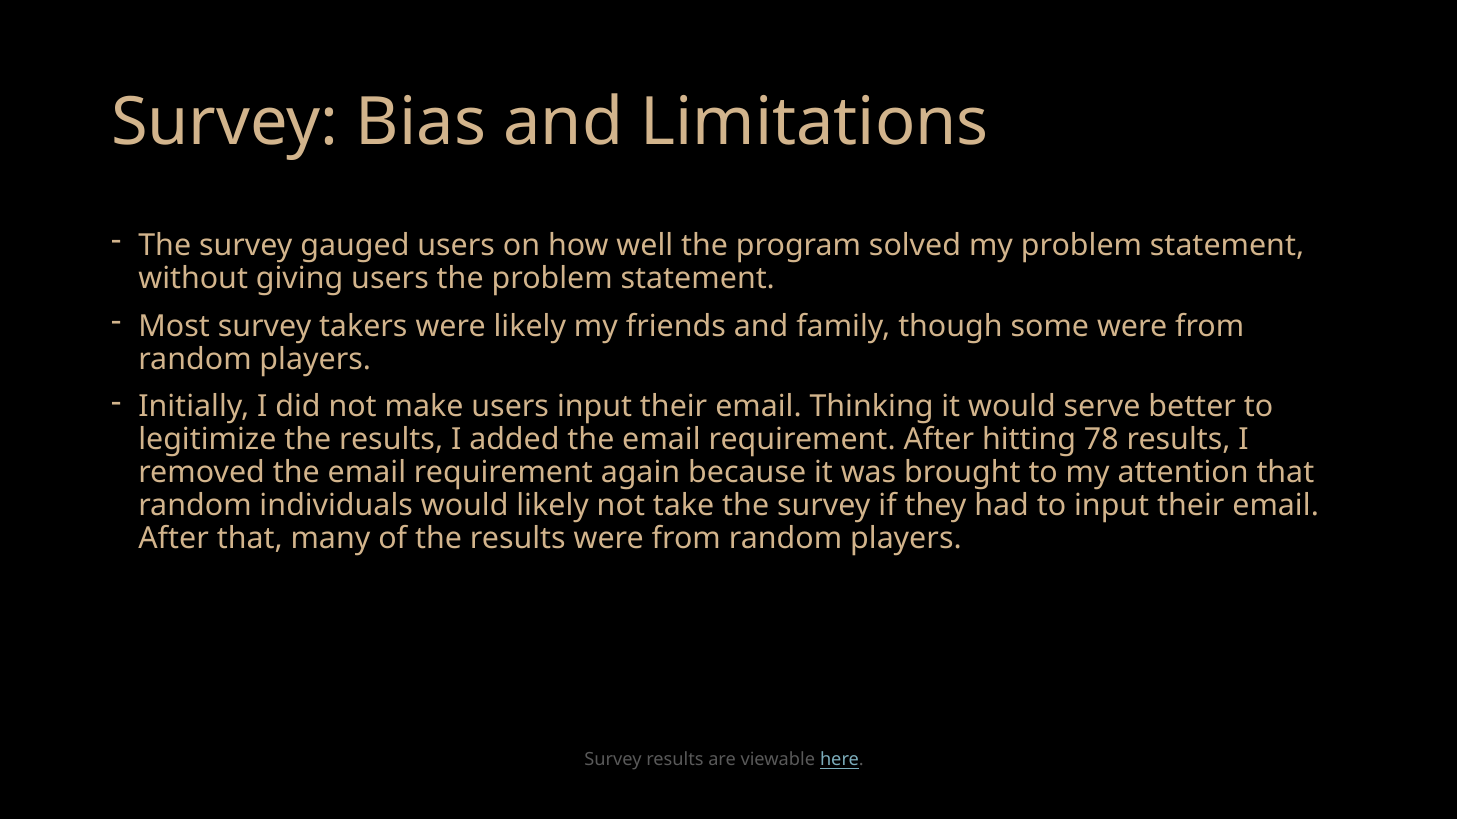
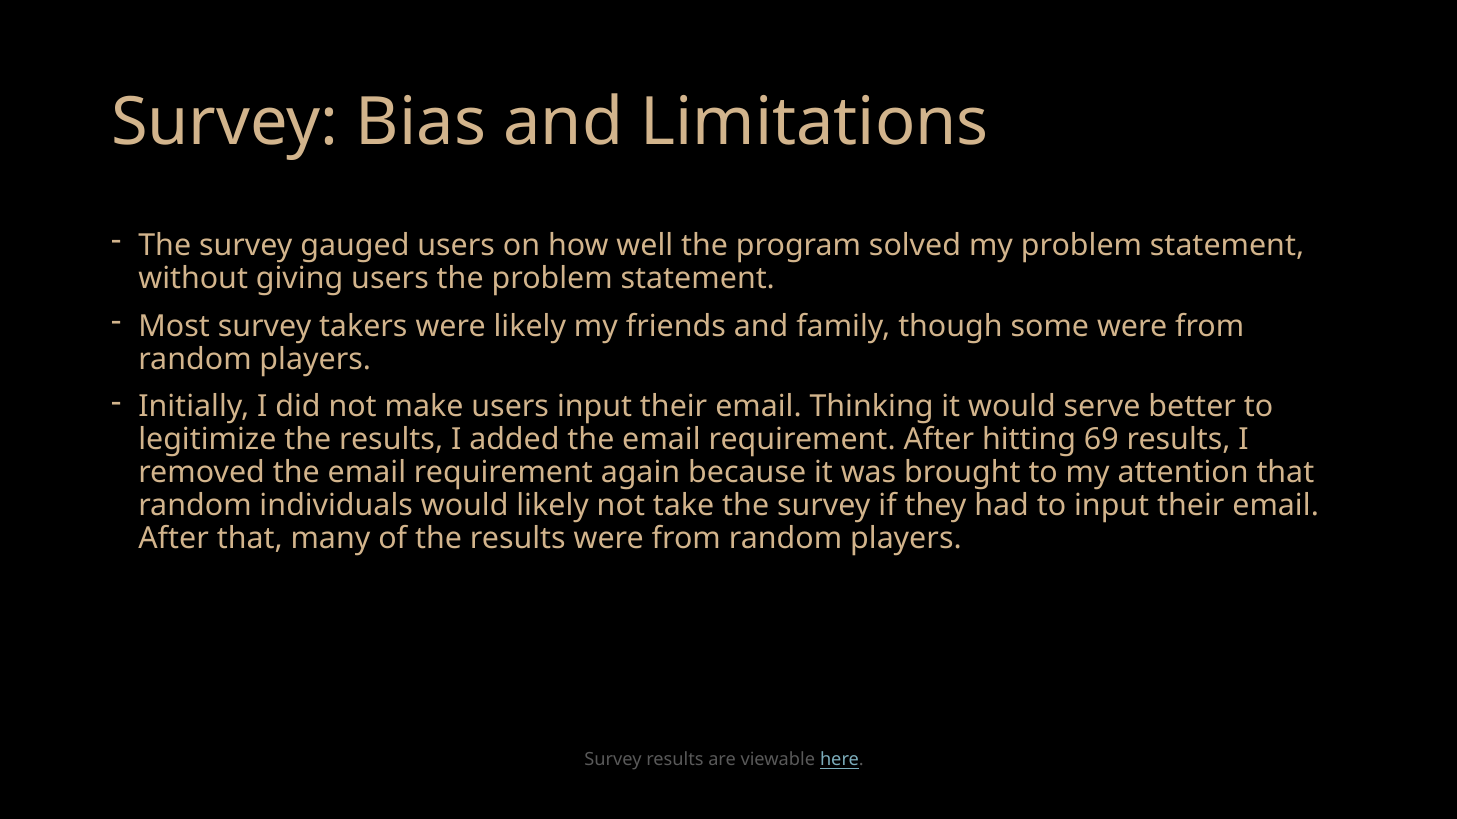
78: 78 -> 69 (1101, 440)
